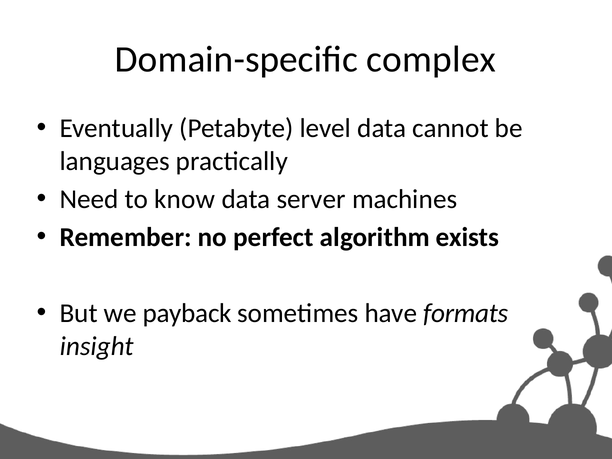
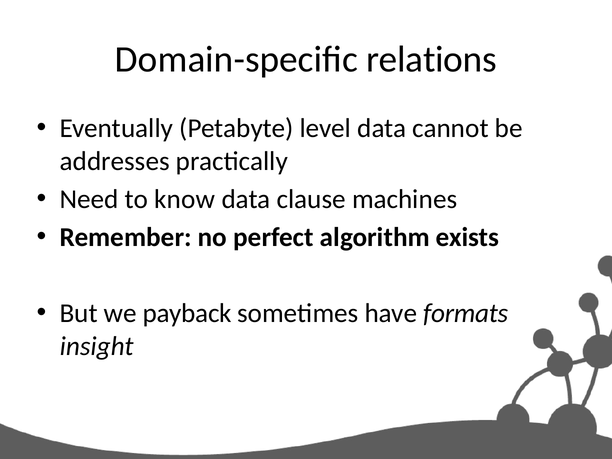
complex: complex -> relations (432, 59)
languages: languages -> addresses (115, 161)
server: server -> clause (311, 199)
